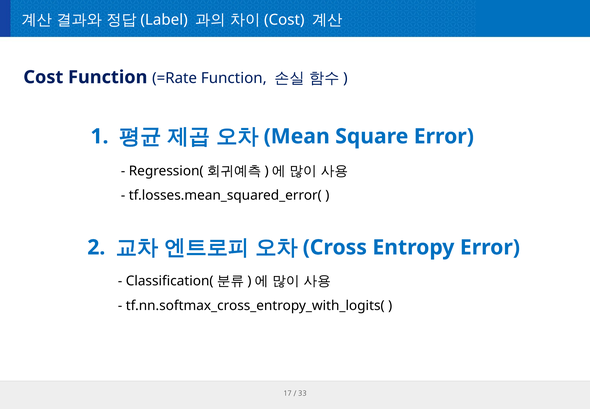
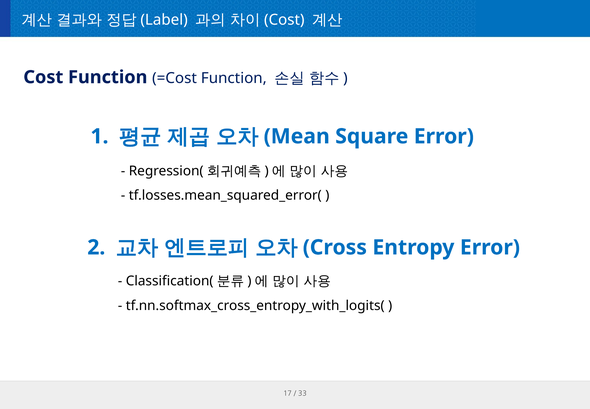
=Rate: =Rate -> =Cost (175, 78)
